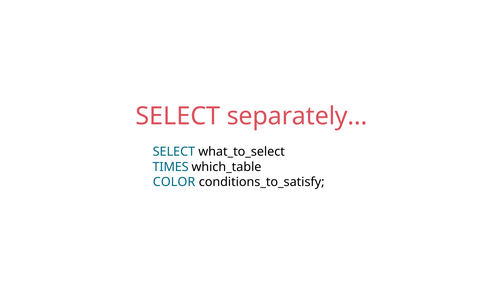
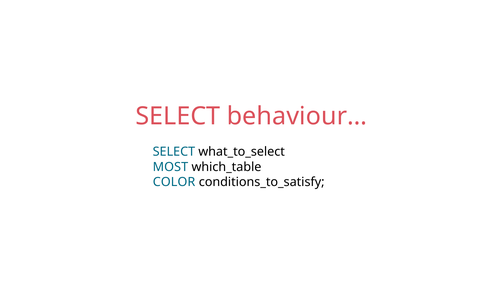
separately…: separately… -> behaviour… (297, 116)
TIMES: TIMES -> MOST (170, 167)
